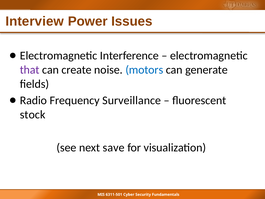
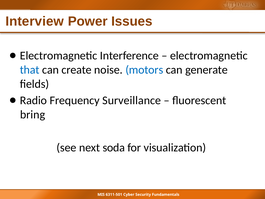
that colour: purple -> blue (30, 70)
stock: stock -> bring (33, 114)
save: save -> soda (114, 147)
